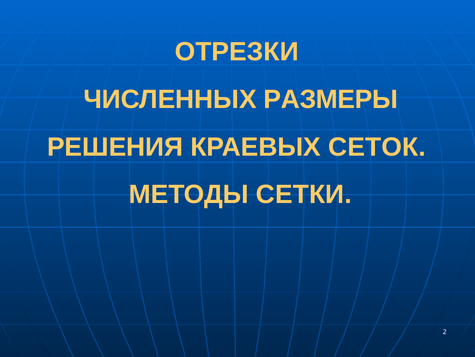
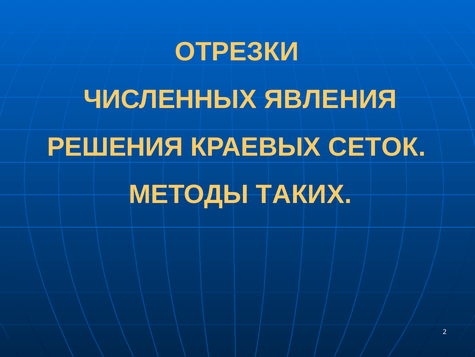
РАЗМЕРЫ: РАЗМЕРЫ -> ЯВЛЕНИЯ (331, 99)
СЕТКИ: СЕТКИ -> ТАКИХ (304, 194)
